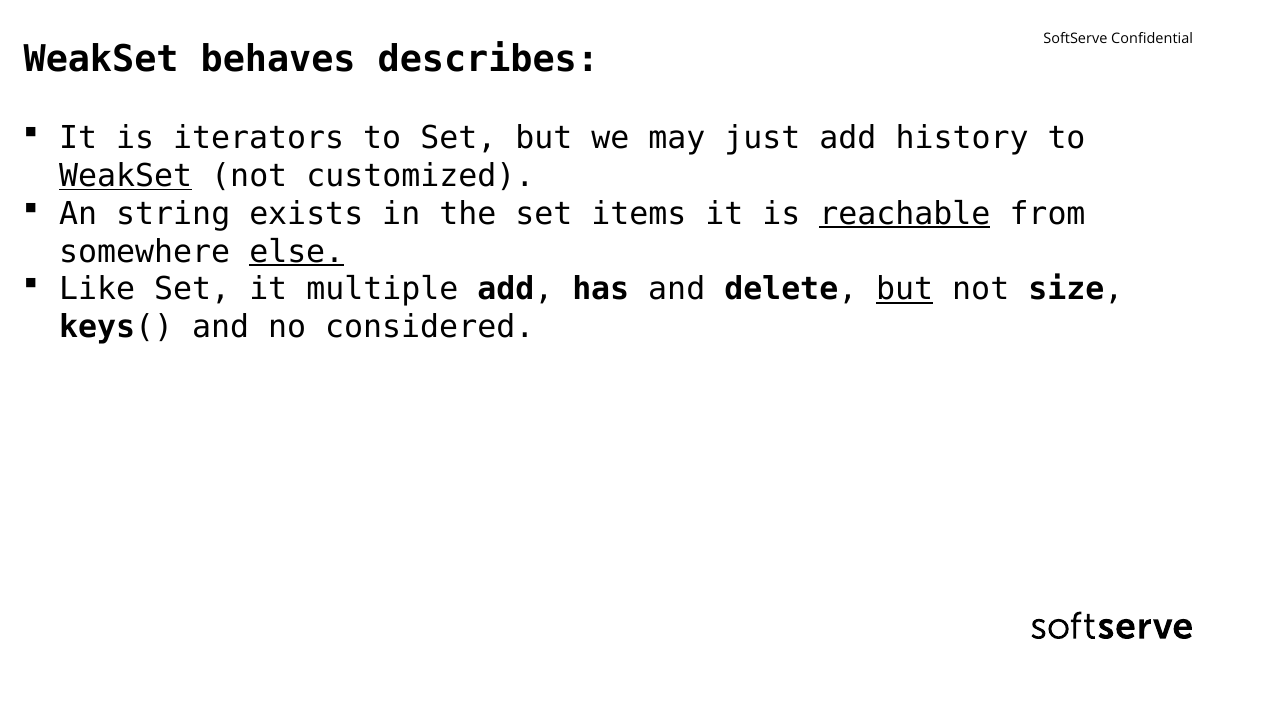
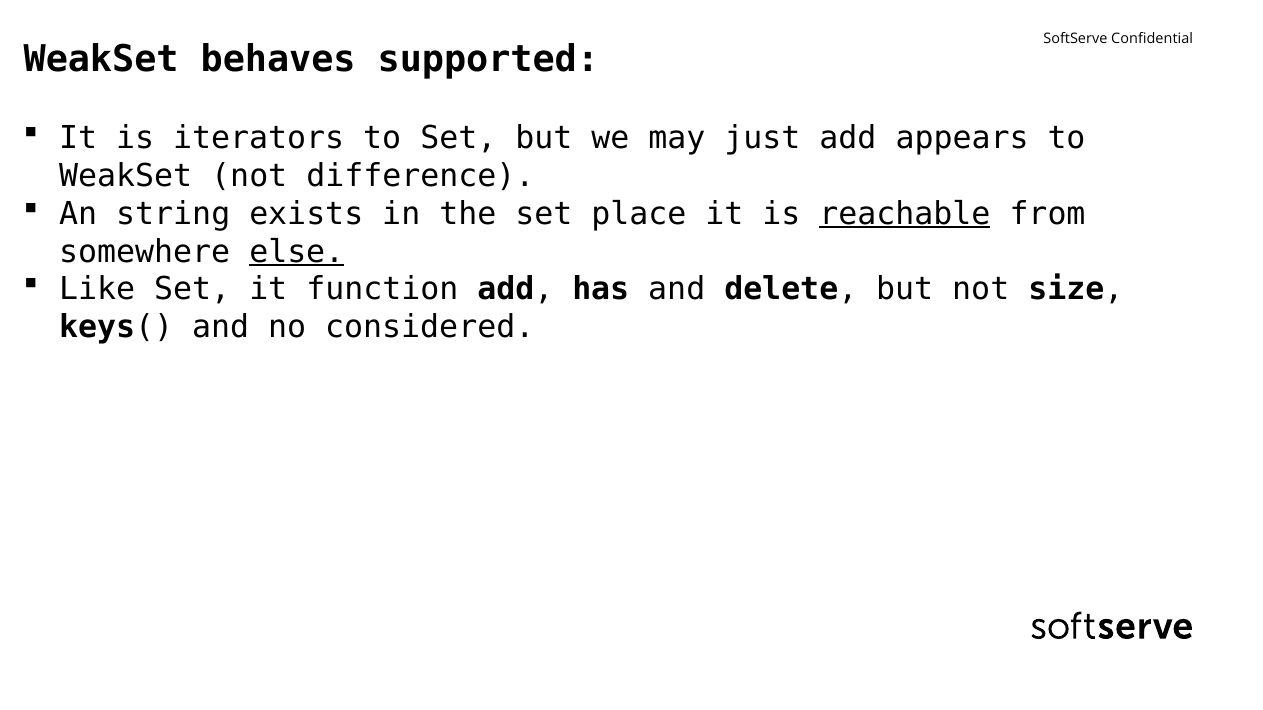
describes: describes -> supported (488, 60)
history: history -> appears (962, 138)
WeakSet underline: present -> none (126, 176)
customized: customized -> difference (420, 176)
items: items -> place (639, 214)
multiple: multiple -> function (382, 290)
but underline: present -> none (905, 290)
